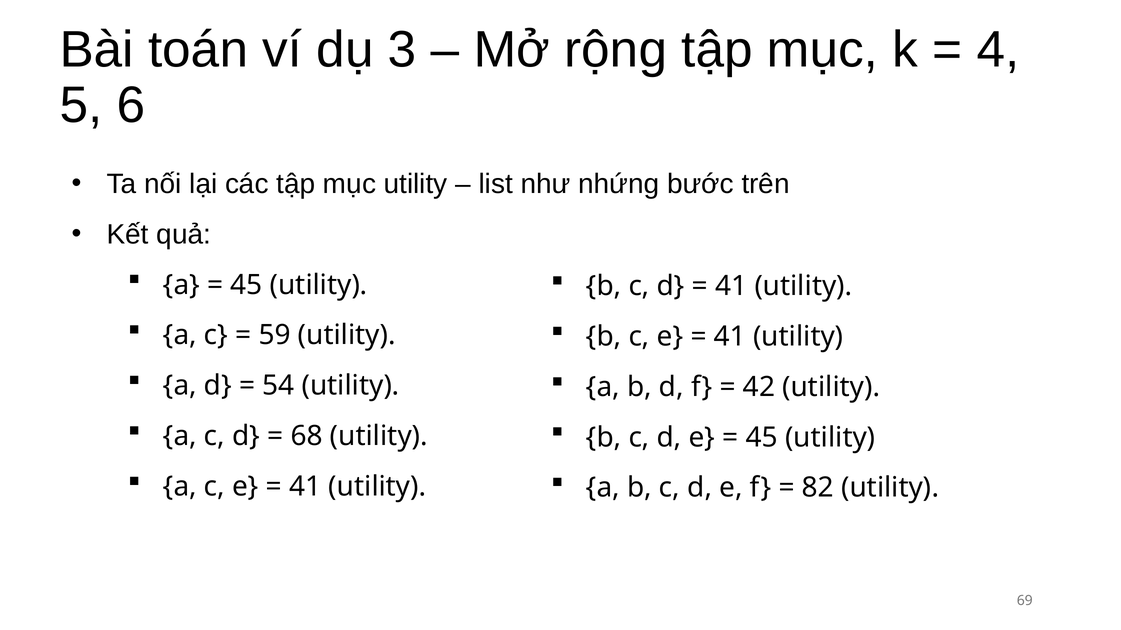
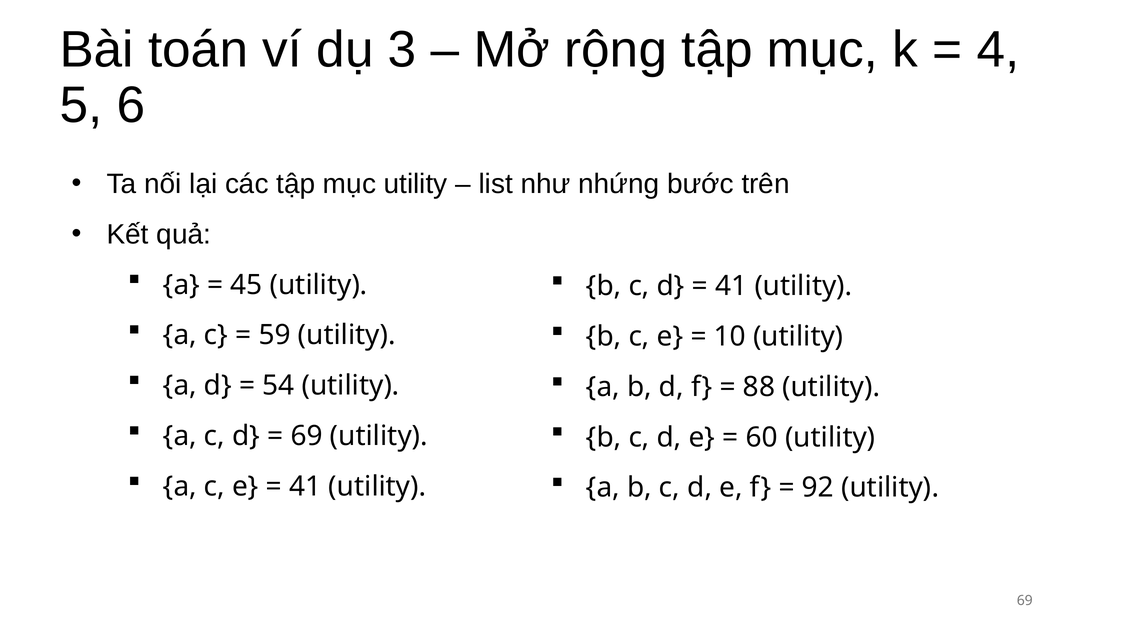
41: 41 -> 10 (730, 337)
42: 42 -> 88 (759, 387)
68: 68 -> 69 (307, 436)
45: 45 -> 60 (762, 438)
82: 82 -> 92 (818, 488)
